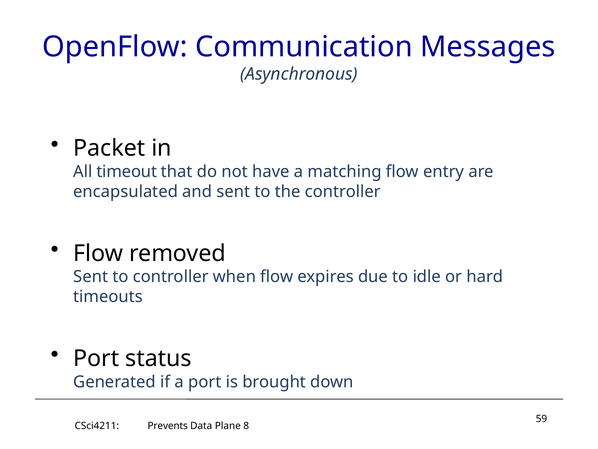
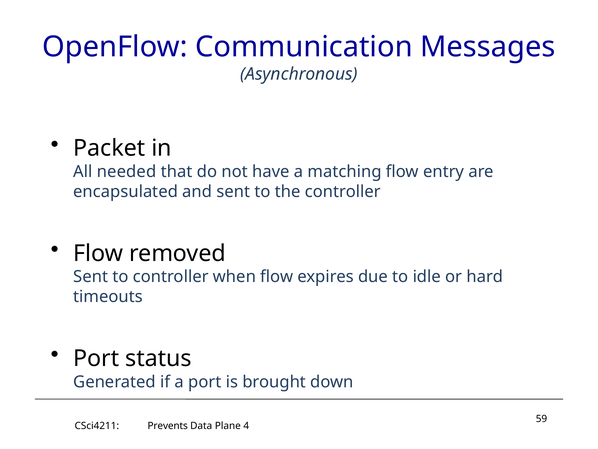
timeout: timeout -> needed (127, 172)
8: 8 -> 4 (246, 425)
